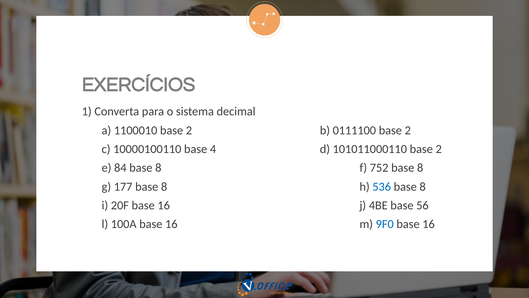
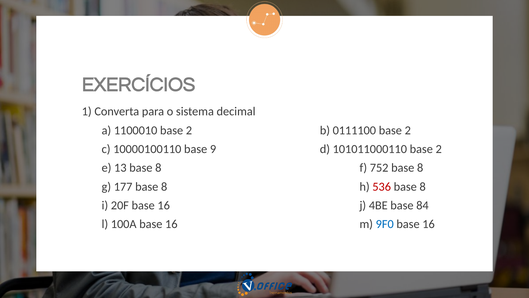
4: 4 -> 9 (213, 149)
84: 84 -> 13 (120, 168)
536 colour: blue -> red (382, 186)
56: 56 -> 84 (422, 205)
